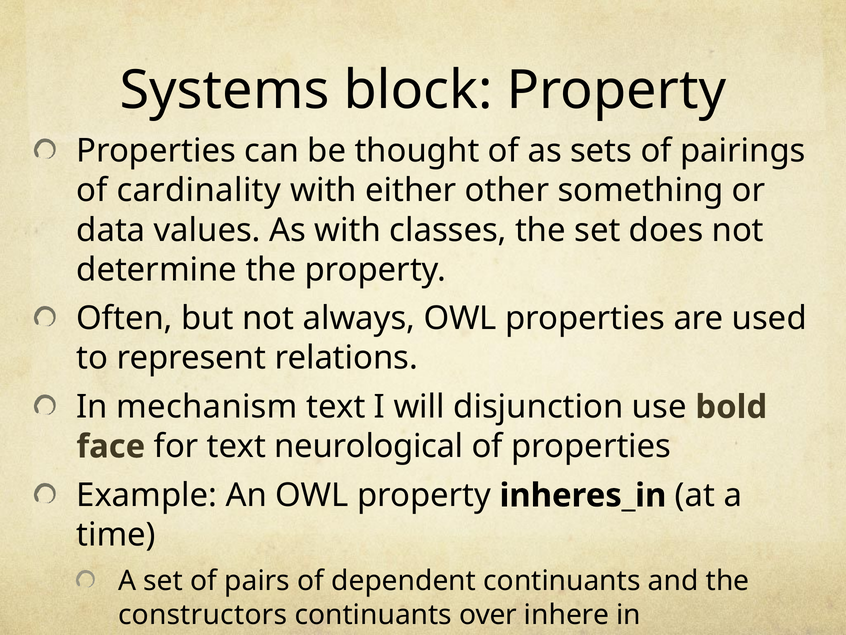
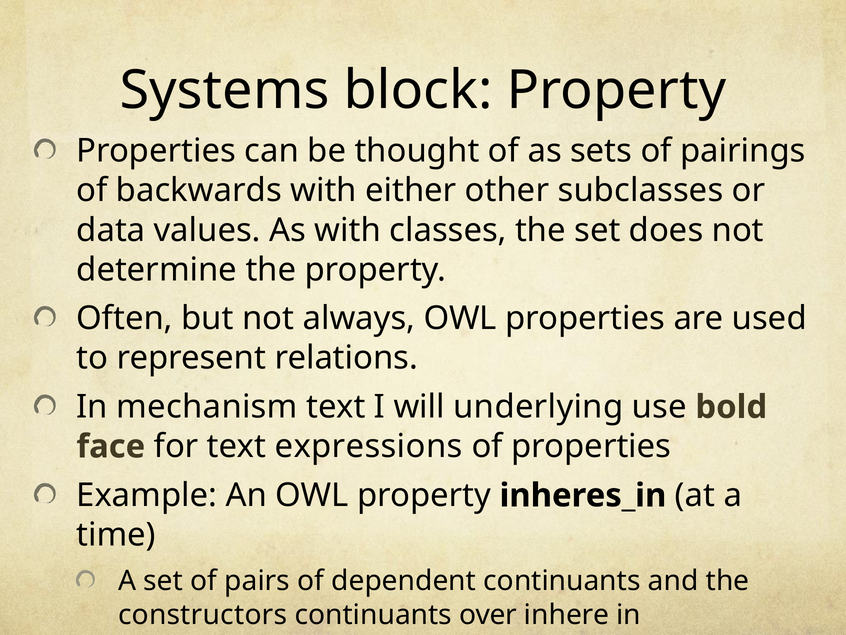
cardinality: cardinality -> backwards (199, 190)
something: something -> subclasses (641, 190)
disjunction: disjunction -> underlying (538, 407)
neurological: neurological -> expressions (369, 446)
